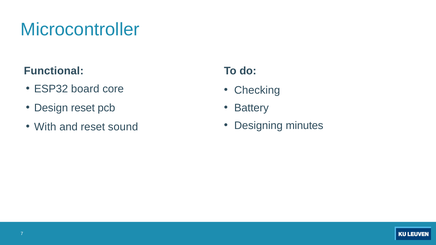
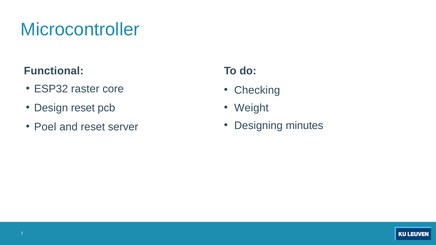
board: board -> raster (85, 89)
Battery: Battery -> Weight (251, 108)
With: With -> Poel (45, 127)
sound: sound -> server (123, 127)
